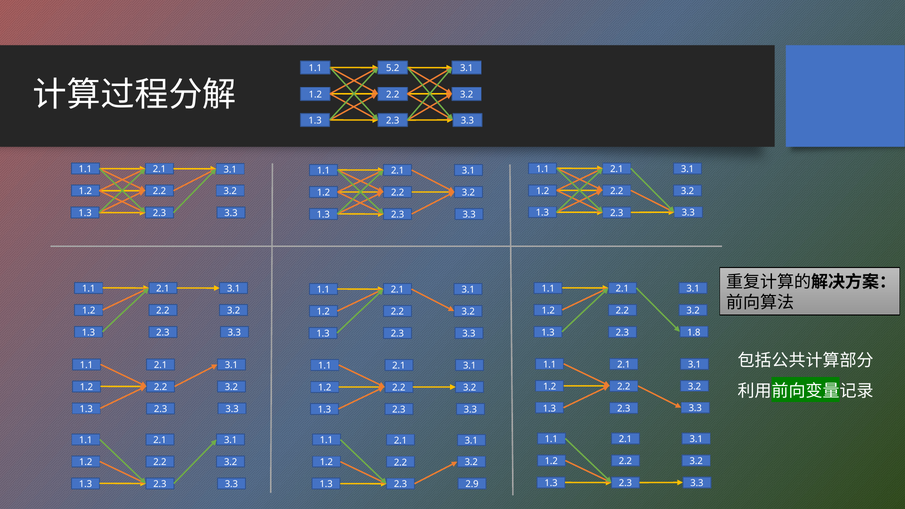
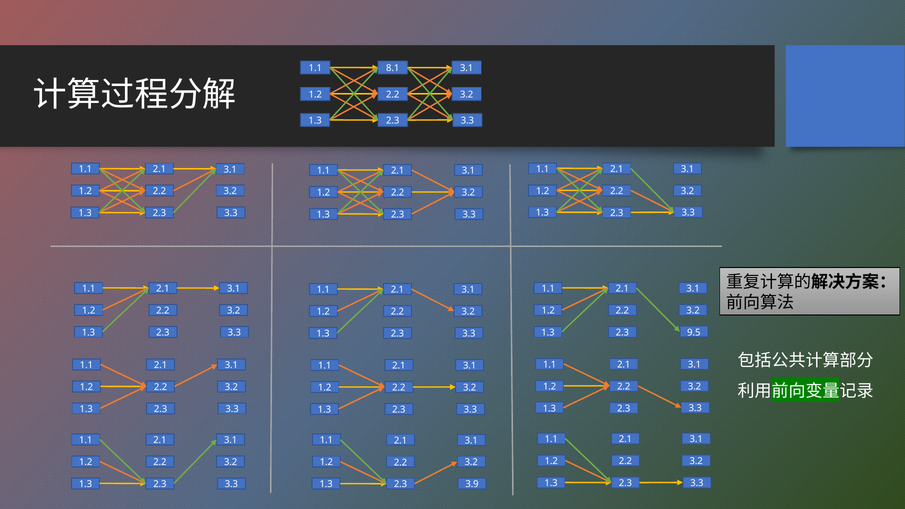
5.2: 5.2 -> 8.1 (393, 68)
1.8: 1.8 -> 9.5 (694, 332)
2.9: 2.9 -> 3.9 (472, 484)
